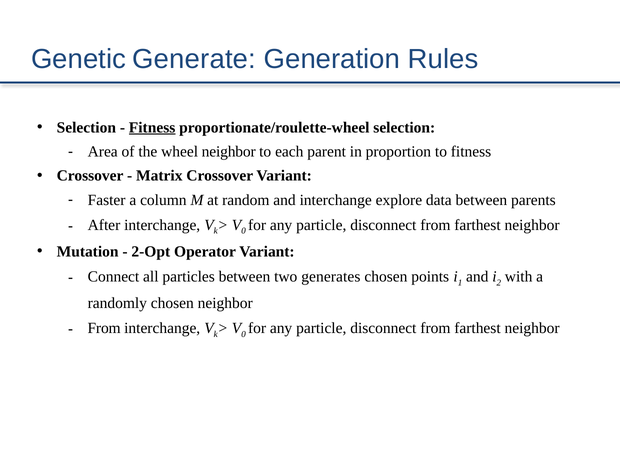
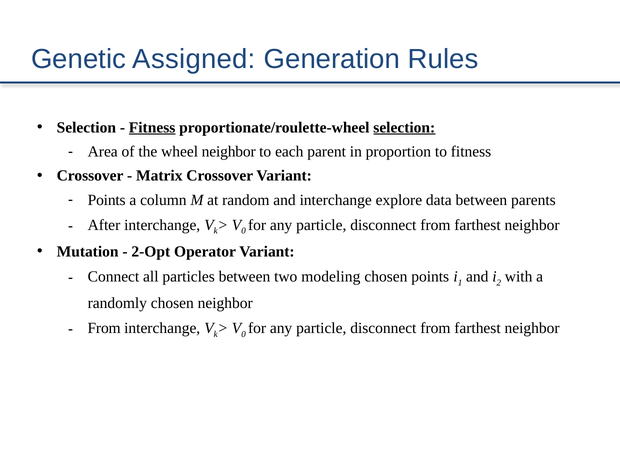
Generate: Generate -> Assigned (194, 59)
selection underline: none -> present (404, 128)
Faster: Faster -> Points (107, 200)
generates: generates -> modeling (331, 277)
